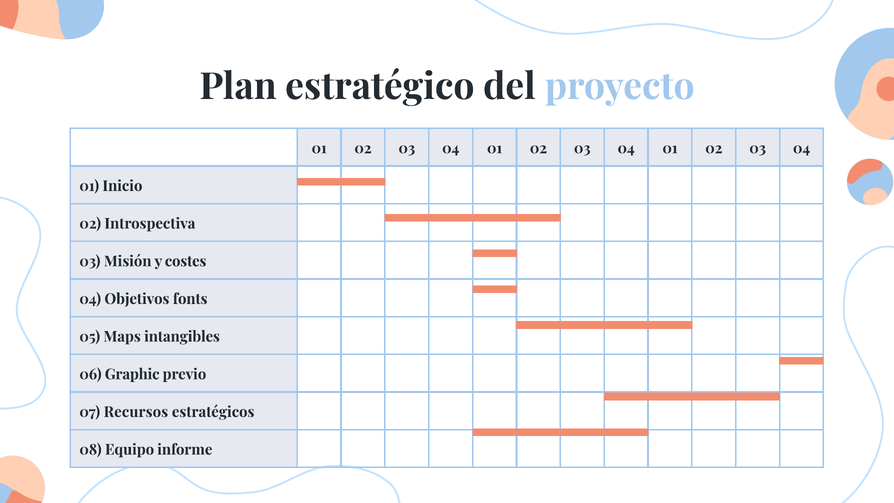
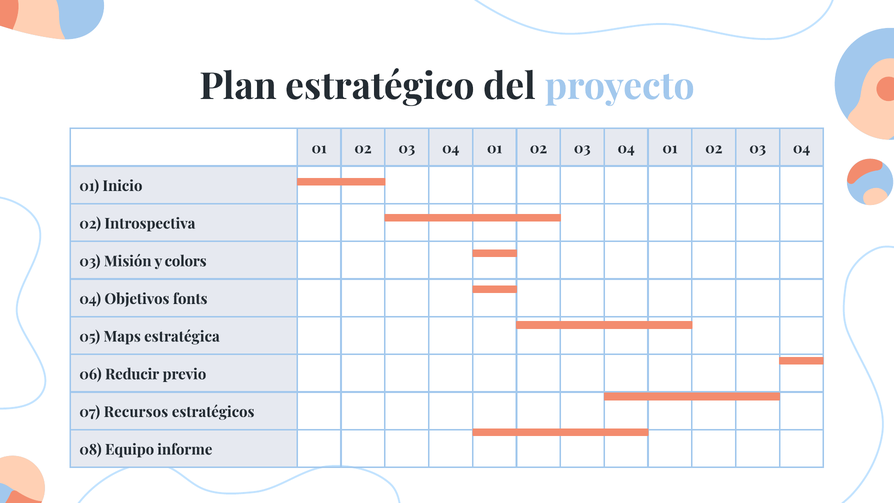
costes: costes -> colors (186, 261)
intangibles: intangibles -> estratégica (182, 337)
Graphic: Graphic -> Reducir (132, 374)
